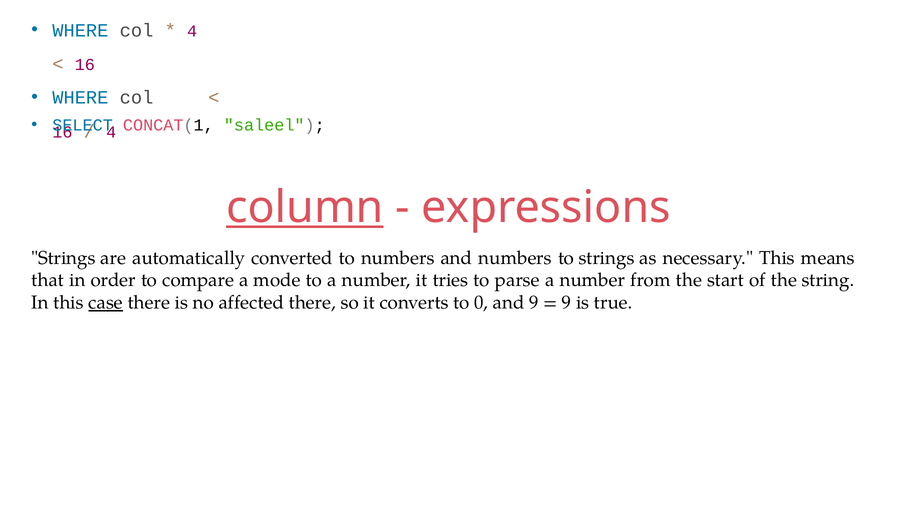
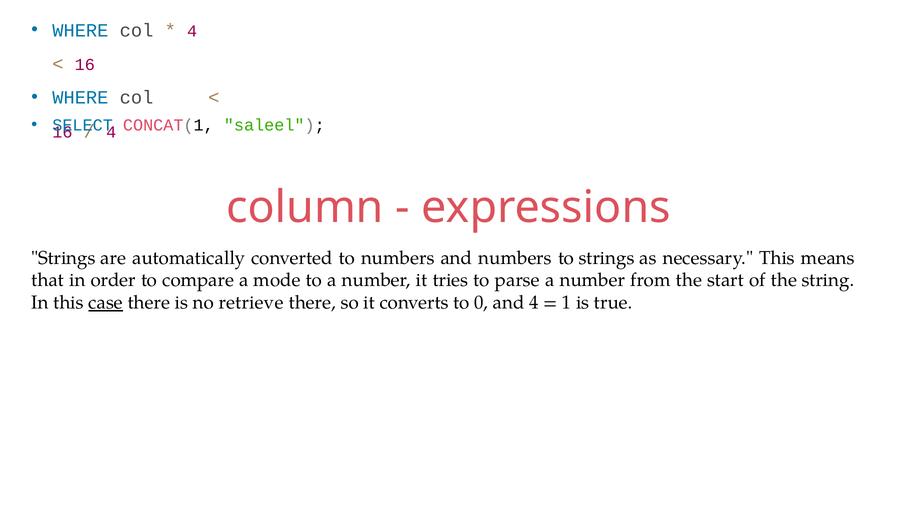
column underline: present -> none (305, 207)
affected: affected -> retrieve (251, 302)
and 9: 9 -> 4 (534, 302)
9: 9 -> 1 (567, 302)
